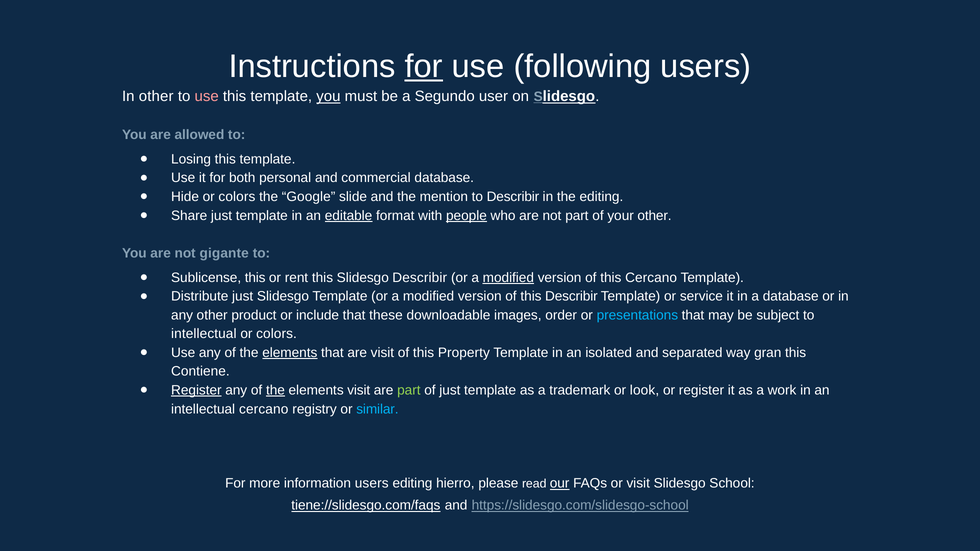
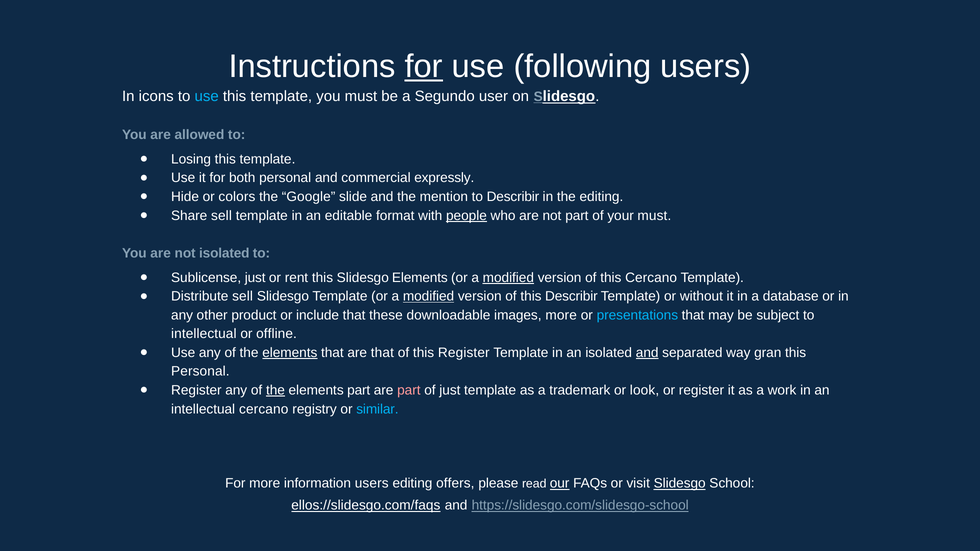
In other: other -> icons (156, 96)
use colour: pink -> light blue (207, 96)
you underline: present -> none (328, 96)
commercial database: database -> expressly (444, 178)
Share just: just -> sell (221, 216)
editable underline: present -> none (349, 216)
your other: other -> must (654, 216)
not gigante: gigante -> isolated (224, 253)
Sublicense this: this -> just (255, 278)
Slidesgo Describir: Describir -> Elements (420, 278)
Distribute just: just -> sell (243, 296)
modified underline: none -> present (429, 296)
service: service -> without (701, 296)
images order: order -> more (561, 315)
colors: colors -> offline (277, 334)
are visit: visit -> that (382, 353)
this Property: Property -> Register (464, 353)
and underline: none -> present (647, 353)
Contiene: Contiene -> Personal (200, 372)
Register underline: present -> none (196, 390)
elements visit: visit -> part (359, 390)
part colour: light green -> pink (409, 390)
hierro: hierro -> offers (455, 484)
Slidesgo underline: none -> present (680, 484)
tiene://slidesgo.com/faqs: tiene://slidesgo.com/faqs -> ellos://slidesgo.com/faqs (366, 506)
